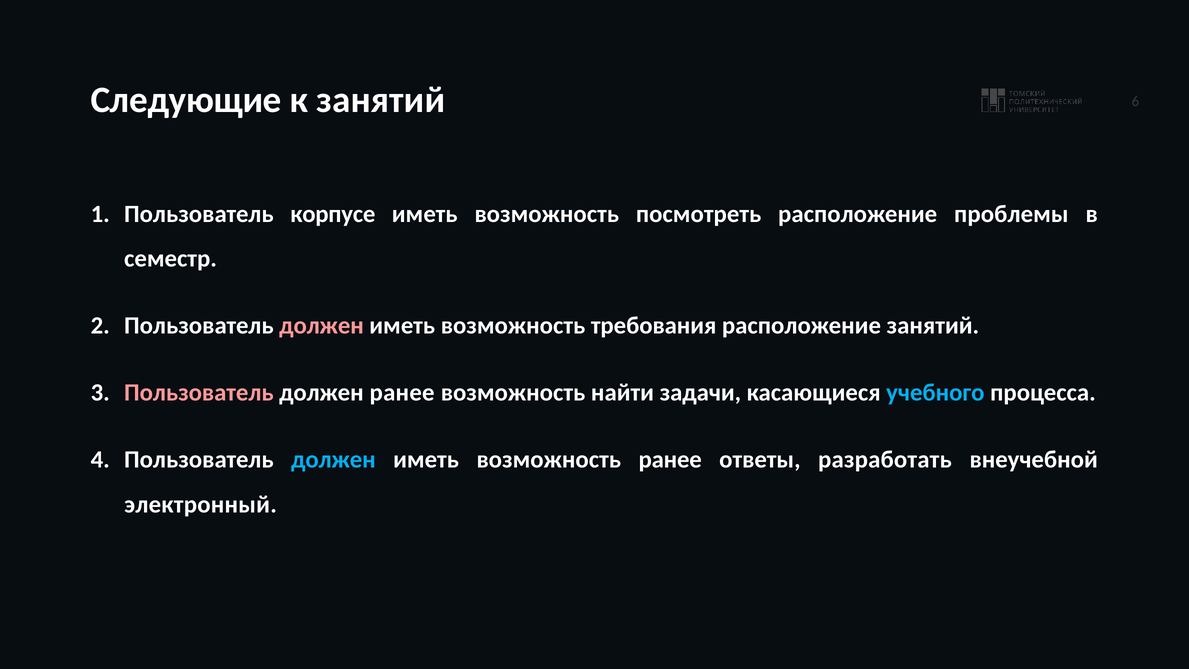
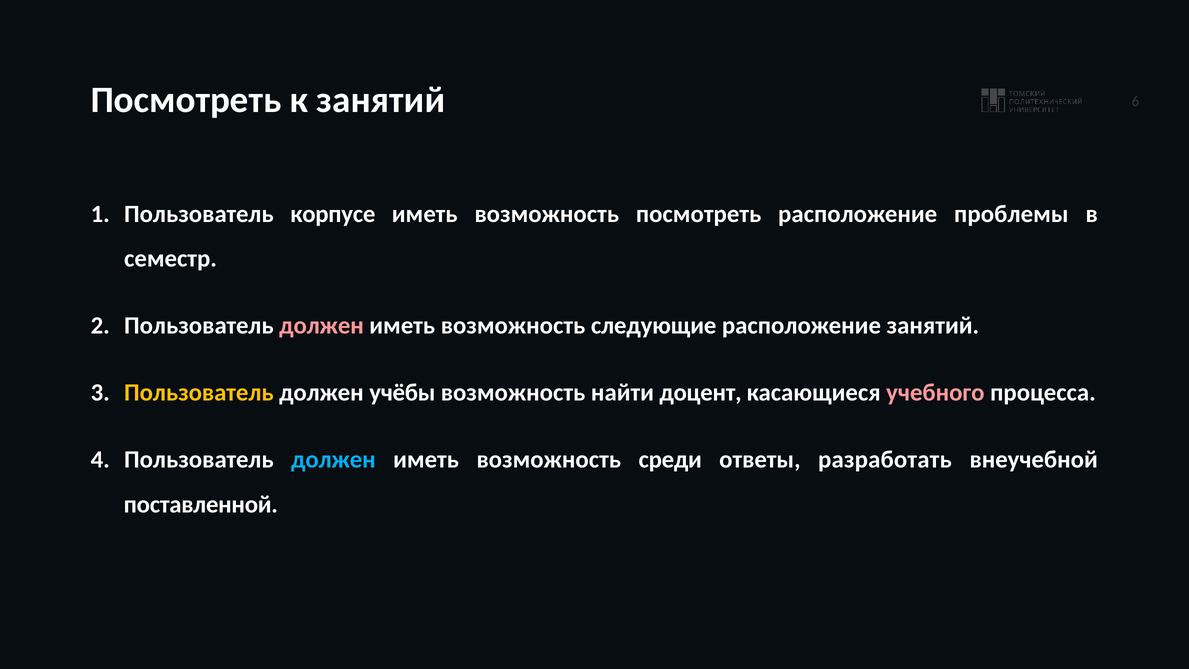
Следующие: Следующие -> Посмотреть (186, 100)
требования: требования -> следующие (654, 326)
Пользователь colour: pink -> yellow (199, 393)
должен ранее: ранее -> учёбы (402, 393)
задачи: задачи -> доцент (700, 393)
учебного colour: light blue -> pink (935, 393)
возможность ранее: ранее -> среди (670, 460)
электронный: электронный -> поставленной (201, 504)
